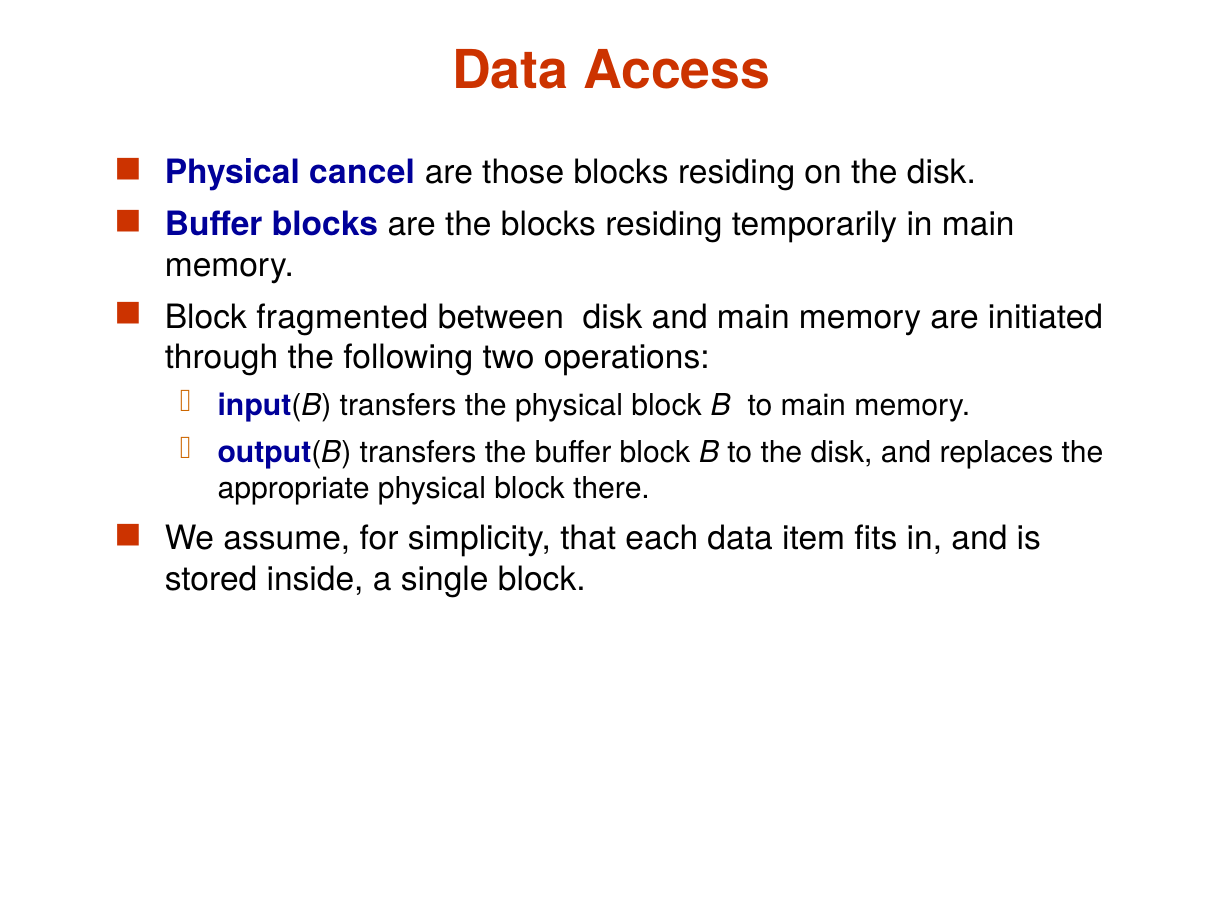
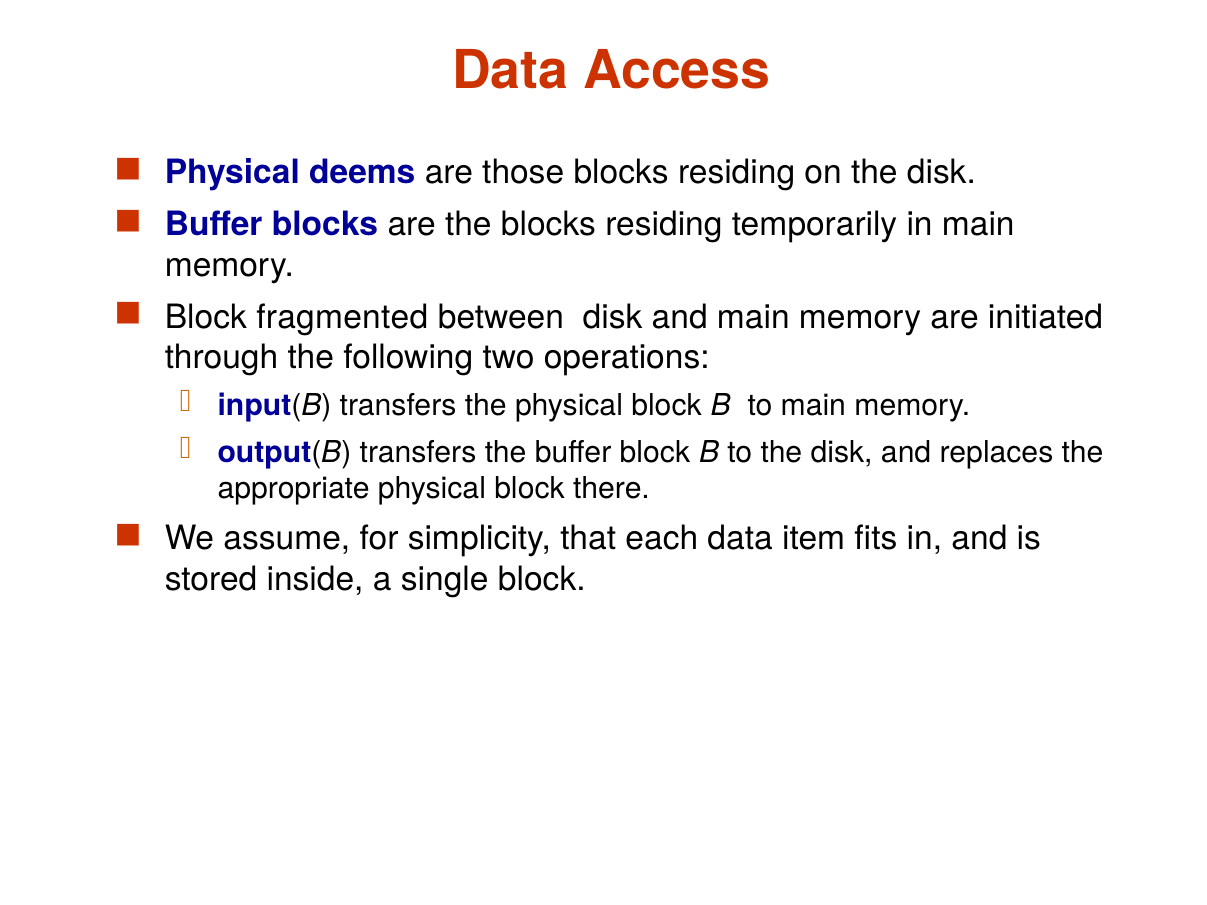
cancel: cancel -> deems (362, 173)
